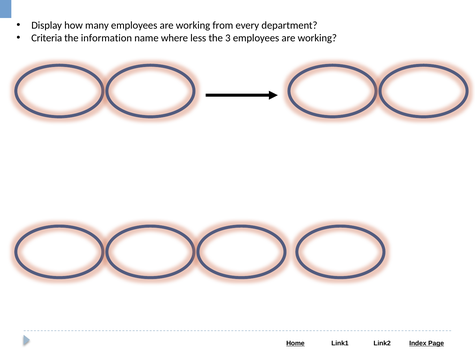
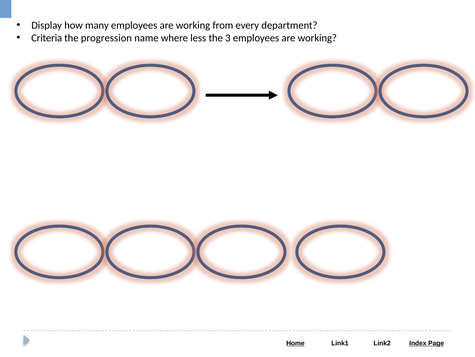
information: information -> progression (106, 38)
